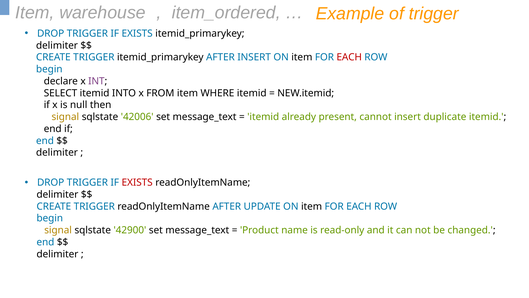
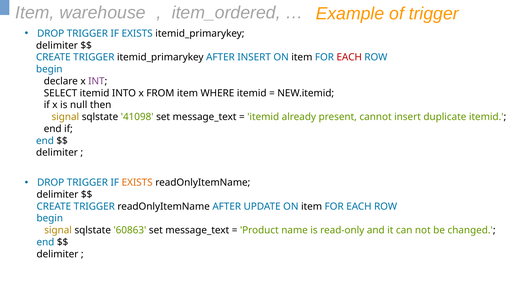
42006: 42006 -> 41098 (137, 117)
EXISTS colour: red -> orange (137, 182)
42900: 42900 -> 60863 (130, 230)
